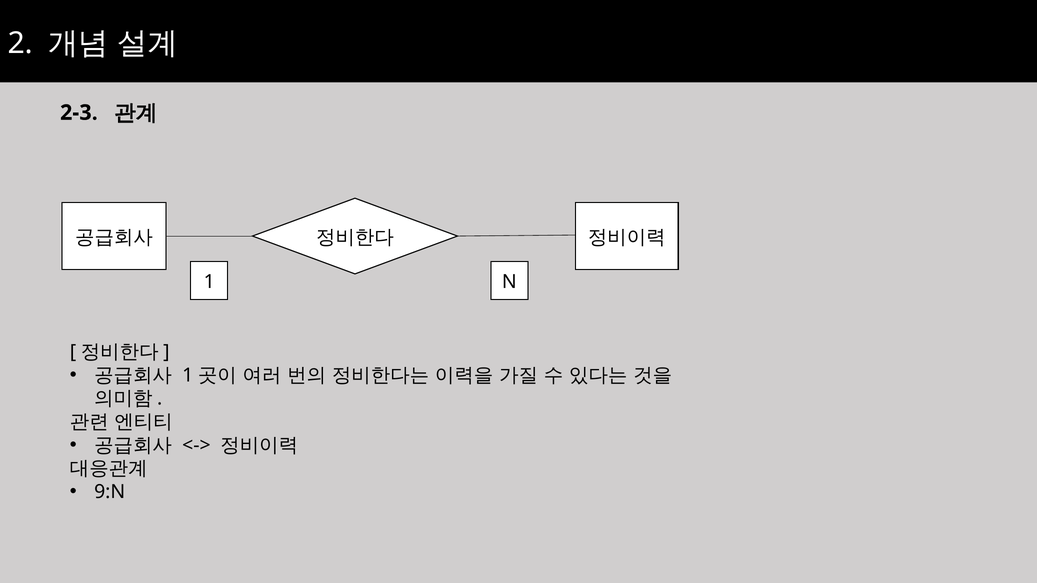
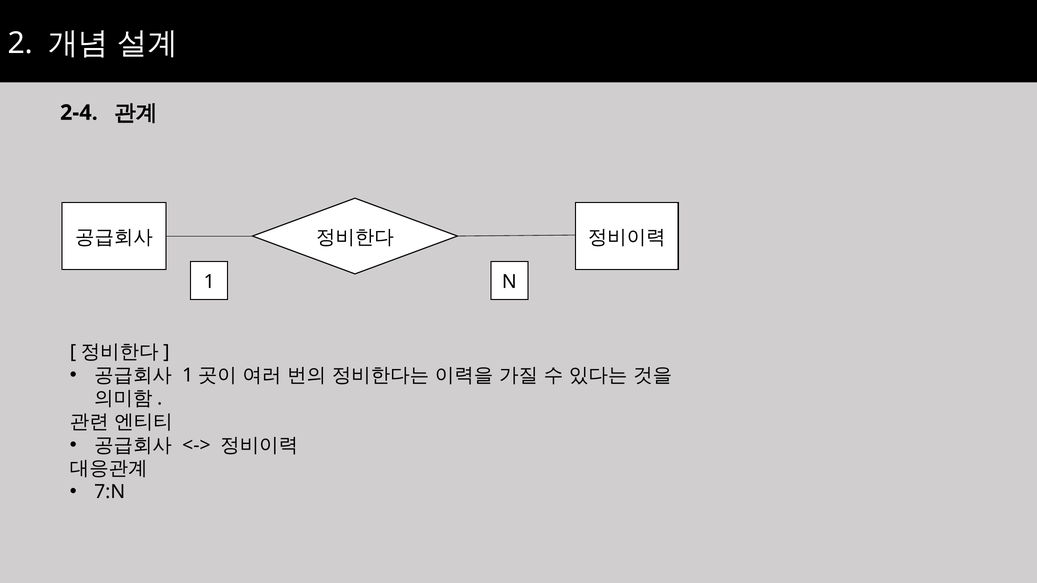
2-3: 2-3 -> 2-4 (79, 113)
9:N: 9:N -> 7:N (110, 492)
